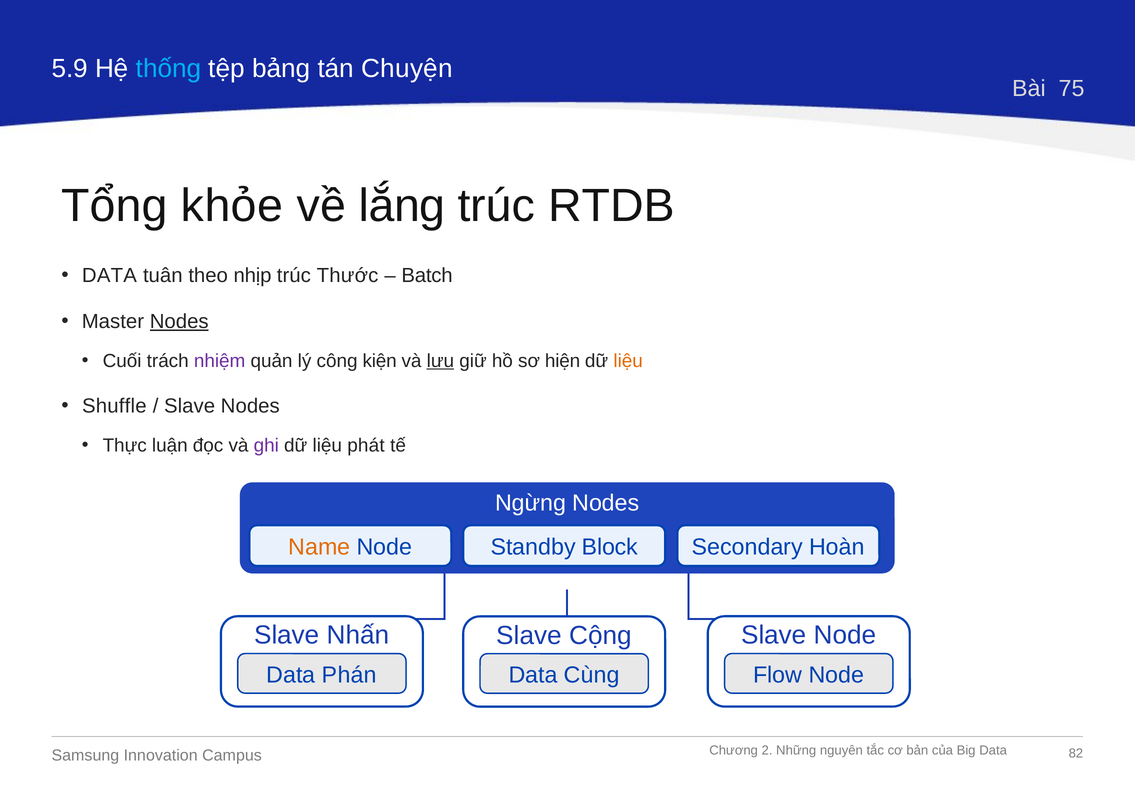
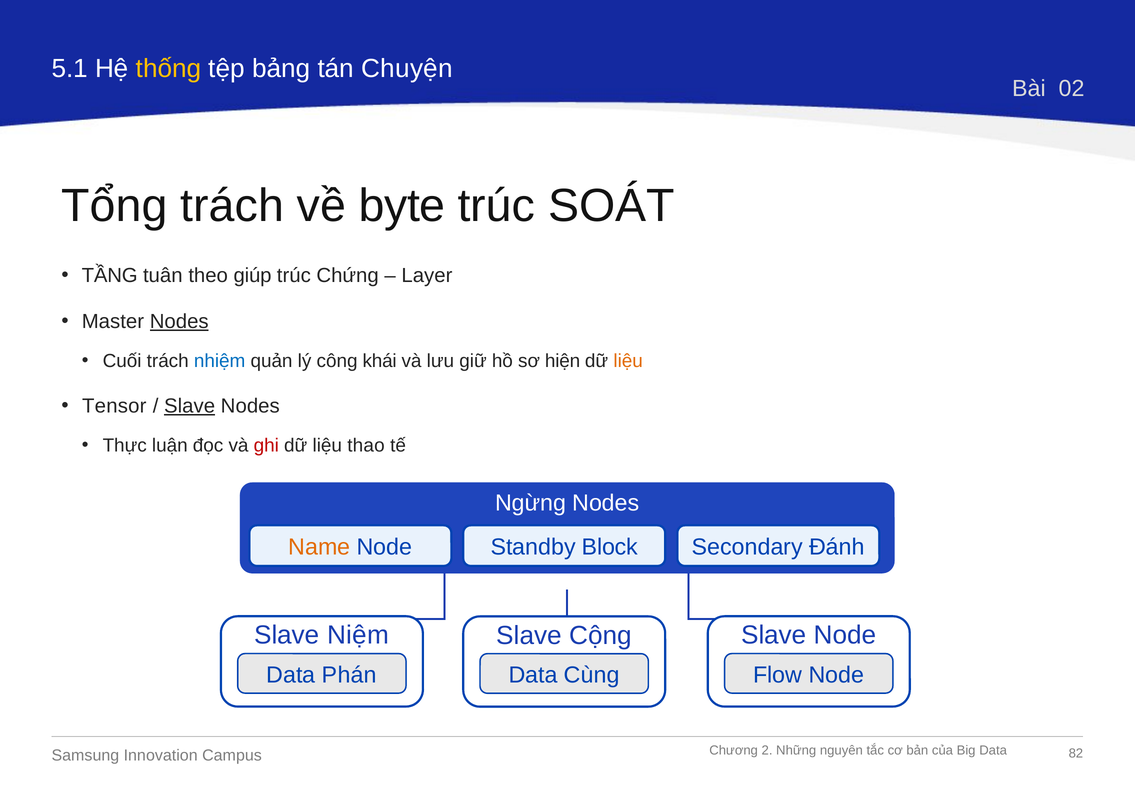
5.9: 5.9 -> 5.1 (70, 69)
thống colour: light blue -> yellow (169, 69)
75: 75 -> 02 (1072, 88)
Tổng khỏe: khỏe -> trách (232, 206)
lắng: lắng -> byte (402, 206)
RTDB: RTDB -> SOÁT (611, 206)
DATA: DATA -> TẦNG (110, 276)
nhịp: nhịp -> giúp (253, 276)
Thước: Thước -> Chứng (348, 276)
Batch: Batch -> Layer (427, 276)
nhiệm colour: purple -> blue (220, 361)
kiện: kiện -> khái (380, 361)
lưu underline: present -> none (440, 361)
Shuffle: Shuffle -> Tensor (114, 406)
Slave underline: none -> present (190, 406)
ghi colour: purple -> red (266, 445)
phát: phát -> thao (366, 445)
Hoàn: Hoàn -> Đánh (837, 547)
Nhấn: Nhấn -> Niệm (358, 635)
